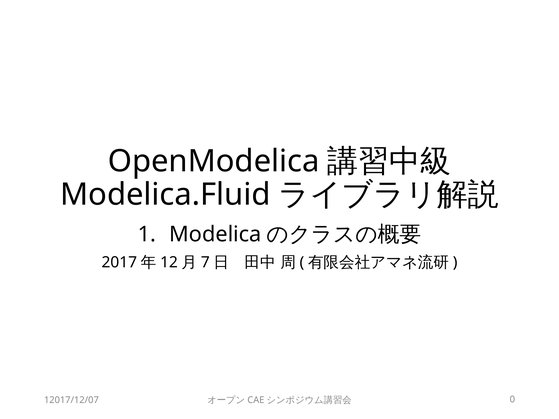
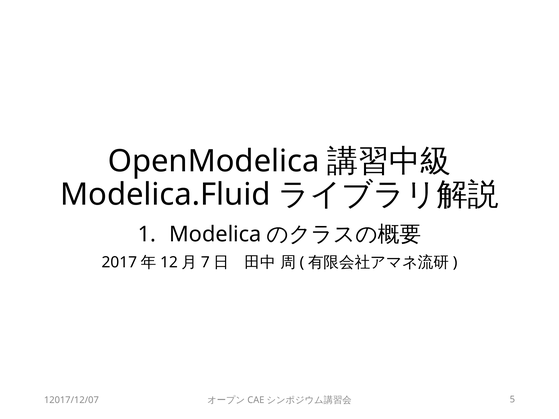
0: 0 -> 5 (512, 400)
